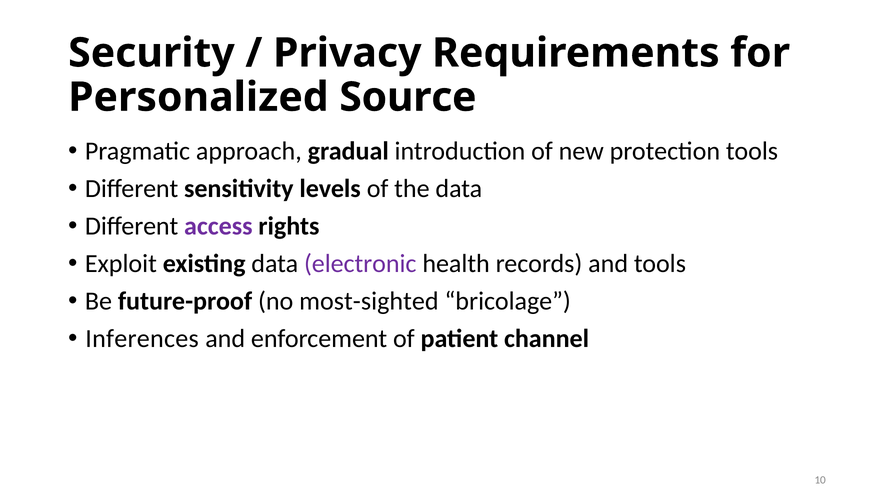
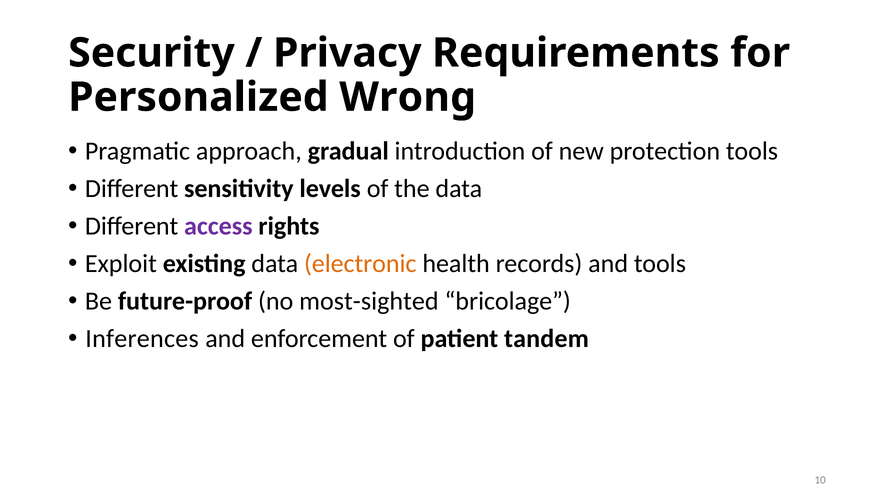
Source: Source -> Wrong (408, 97)
electronic colour: purple -> orange (360, 264)
channel: channel -> tandem (546, 339)
